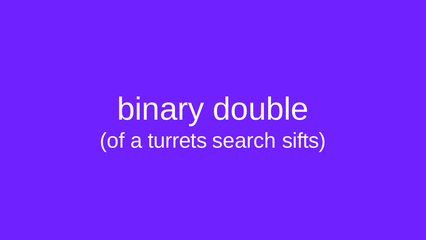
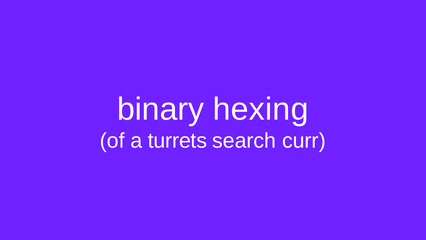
double: double -> hexing (261, 109)
sifts: sifts -> curr (304, 140)
